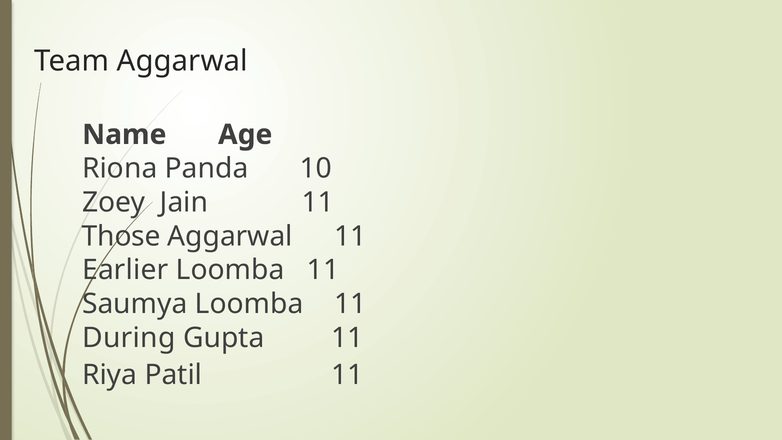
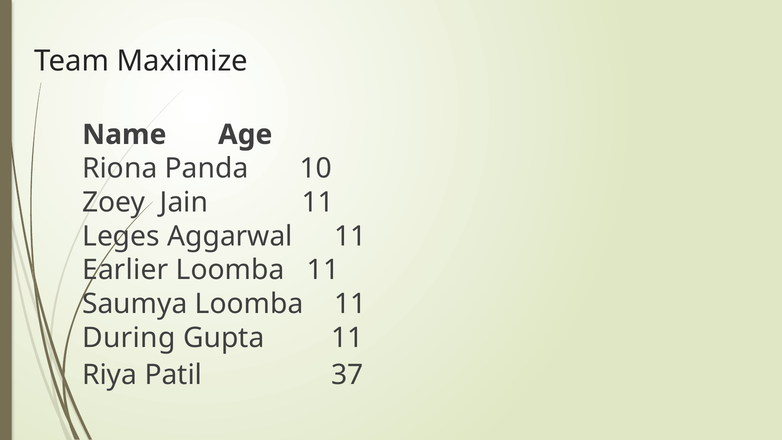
Team Aggarwal: Aggarwal -> Maximize (182, 61)
Those: Those -> Leges (121, 236)
Patil 11: 11 -> 37 (347, 375)
